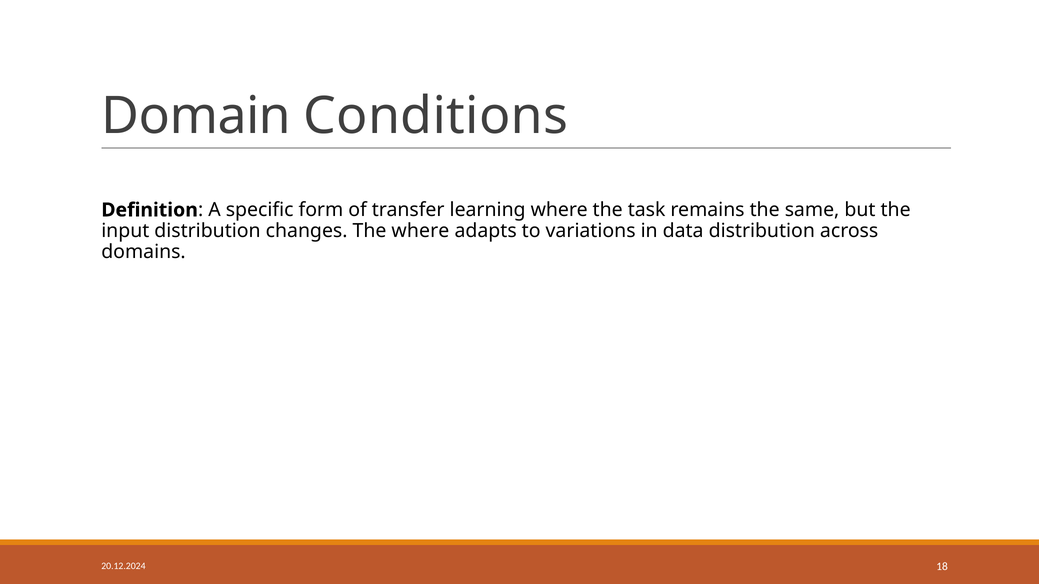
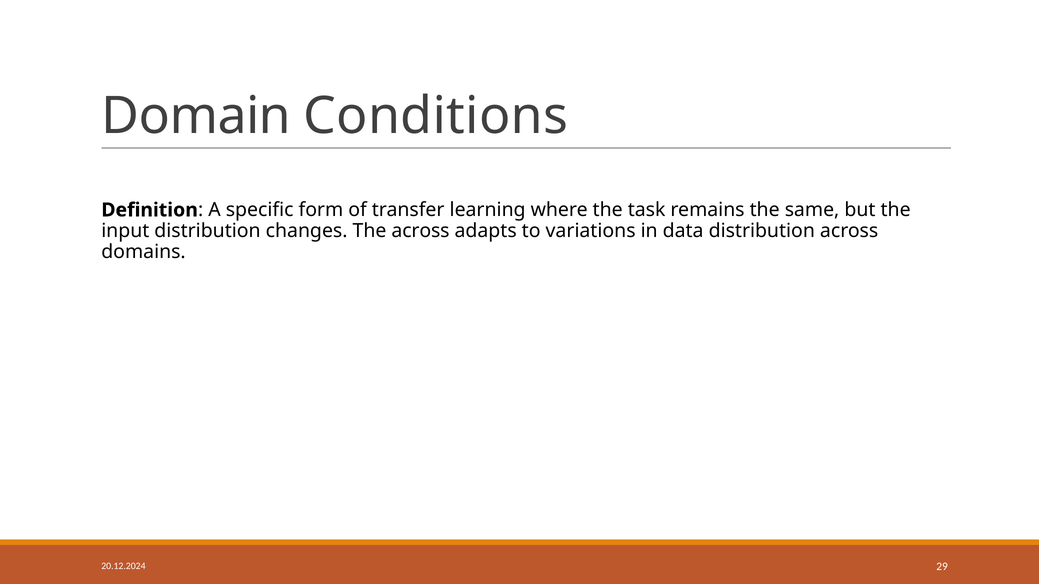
The where: where -> across (421, 231)
18: 18 -> 29 (942, 567)
